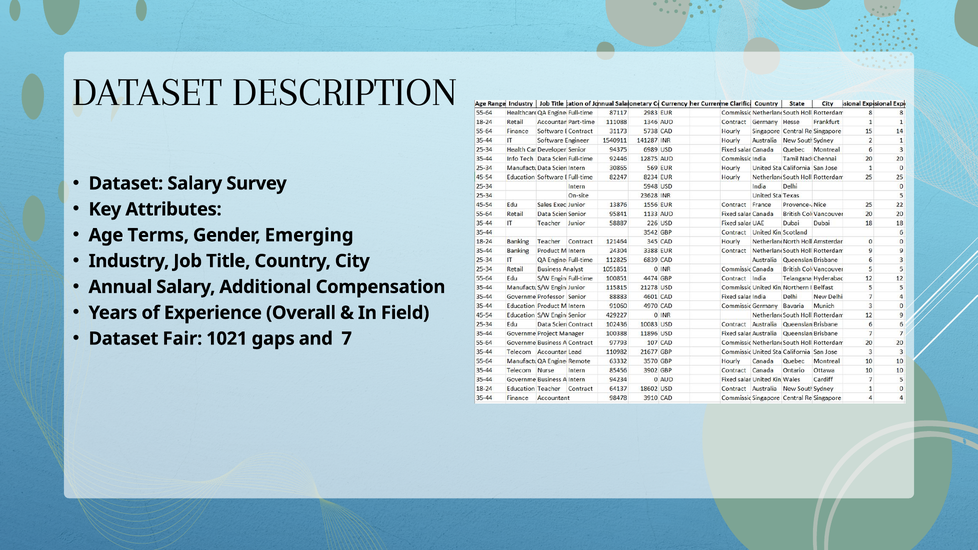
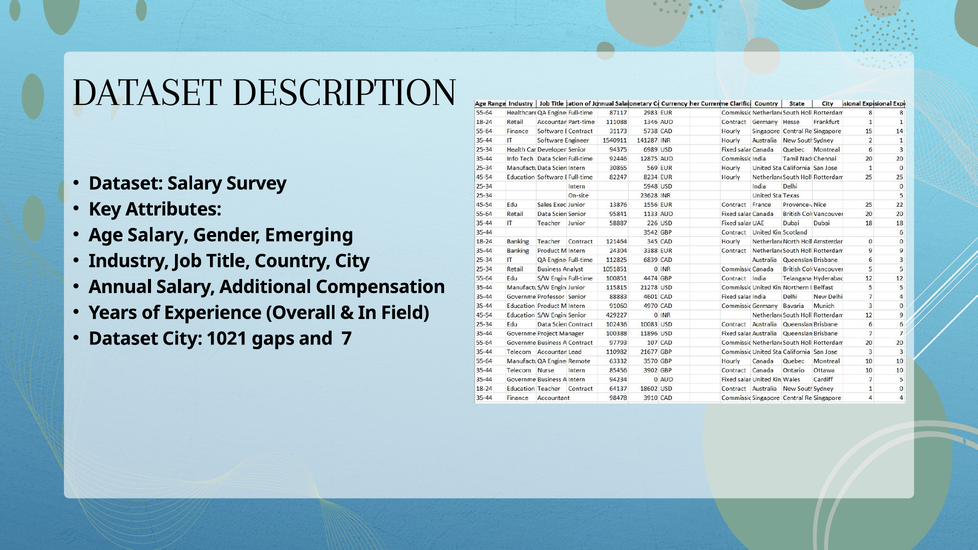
Age Terms: Terms -> Salary (158, 235)
Dataset Fair: Fair -> City (182, 339)
